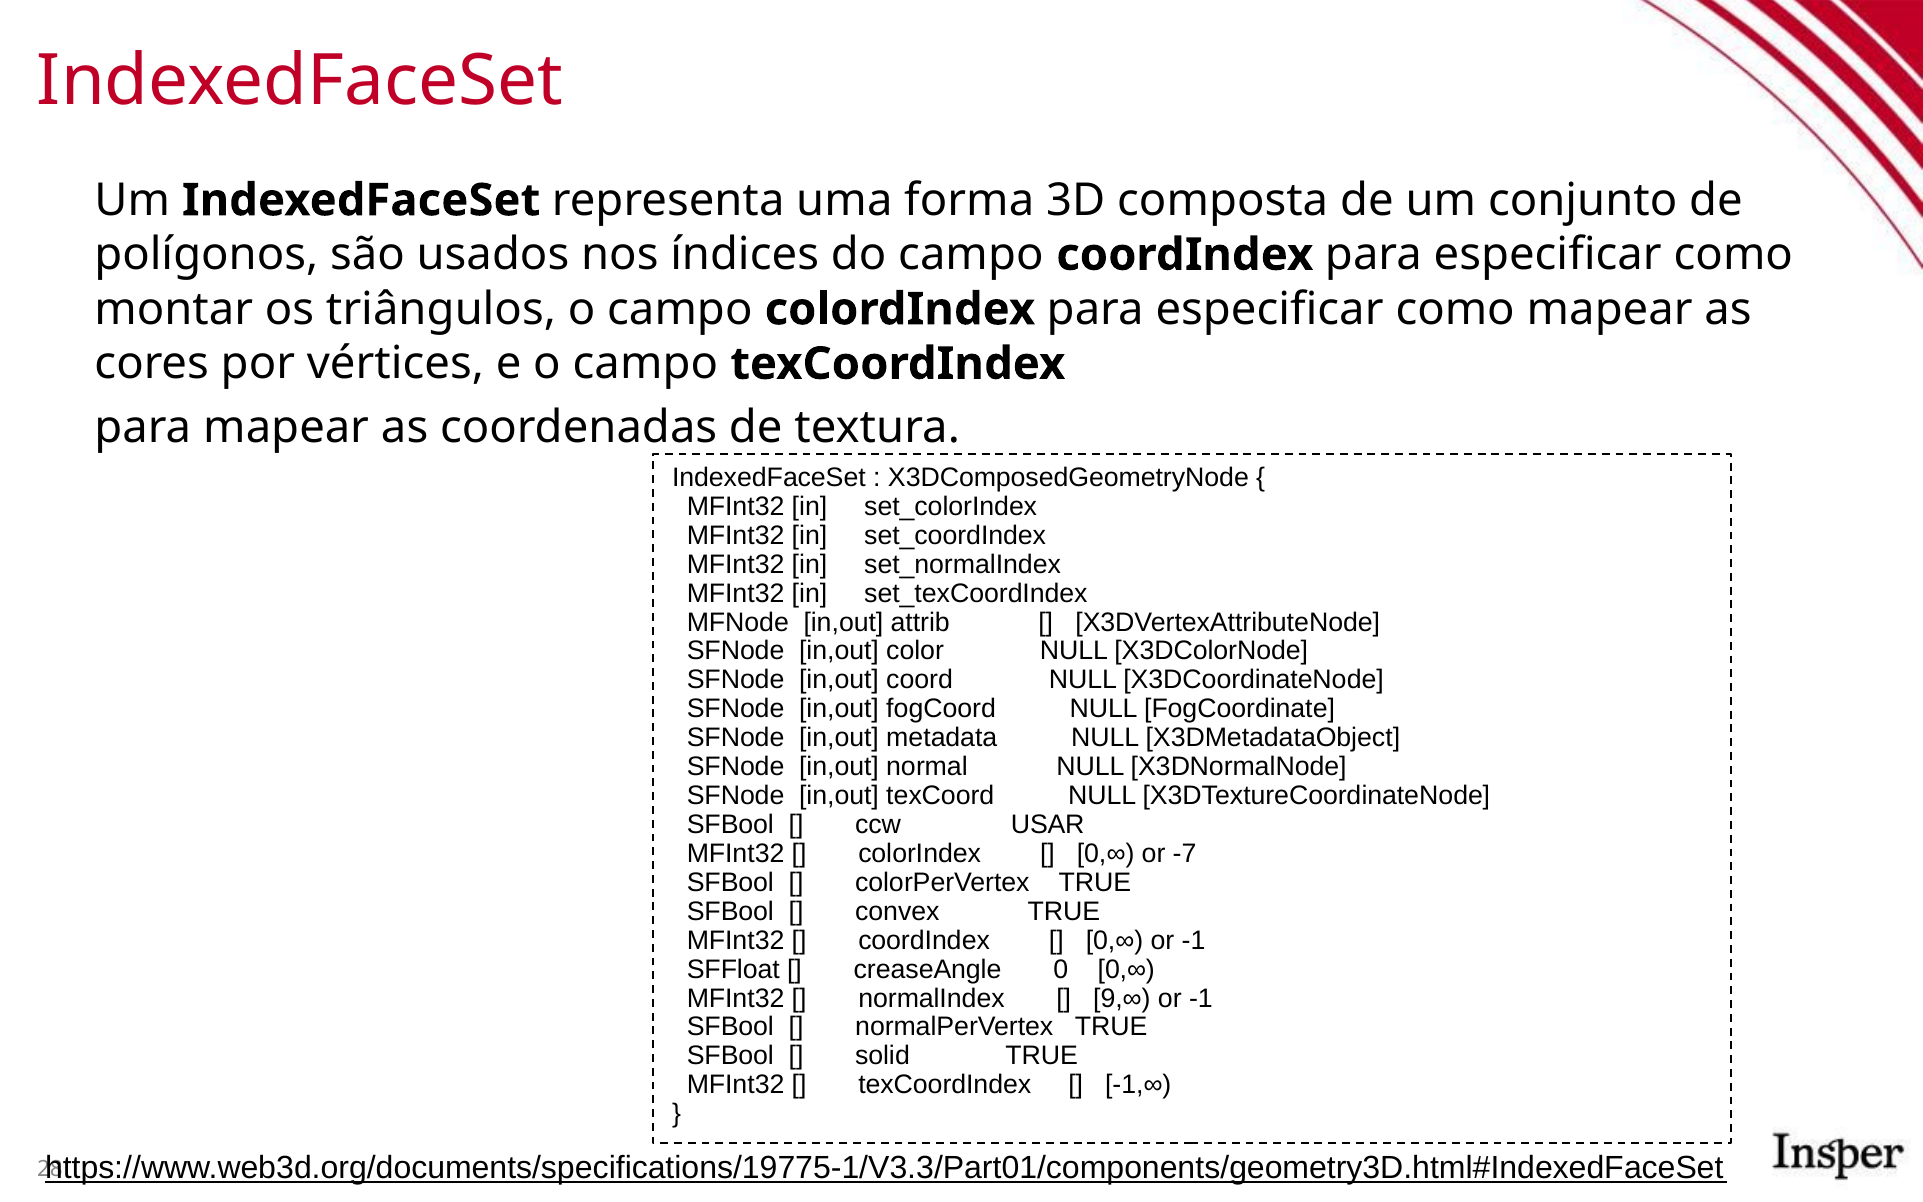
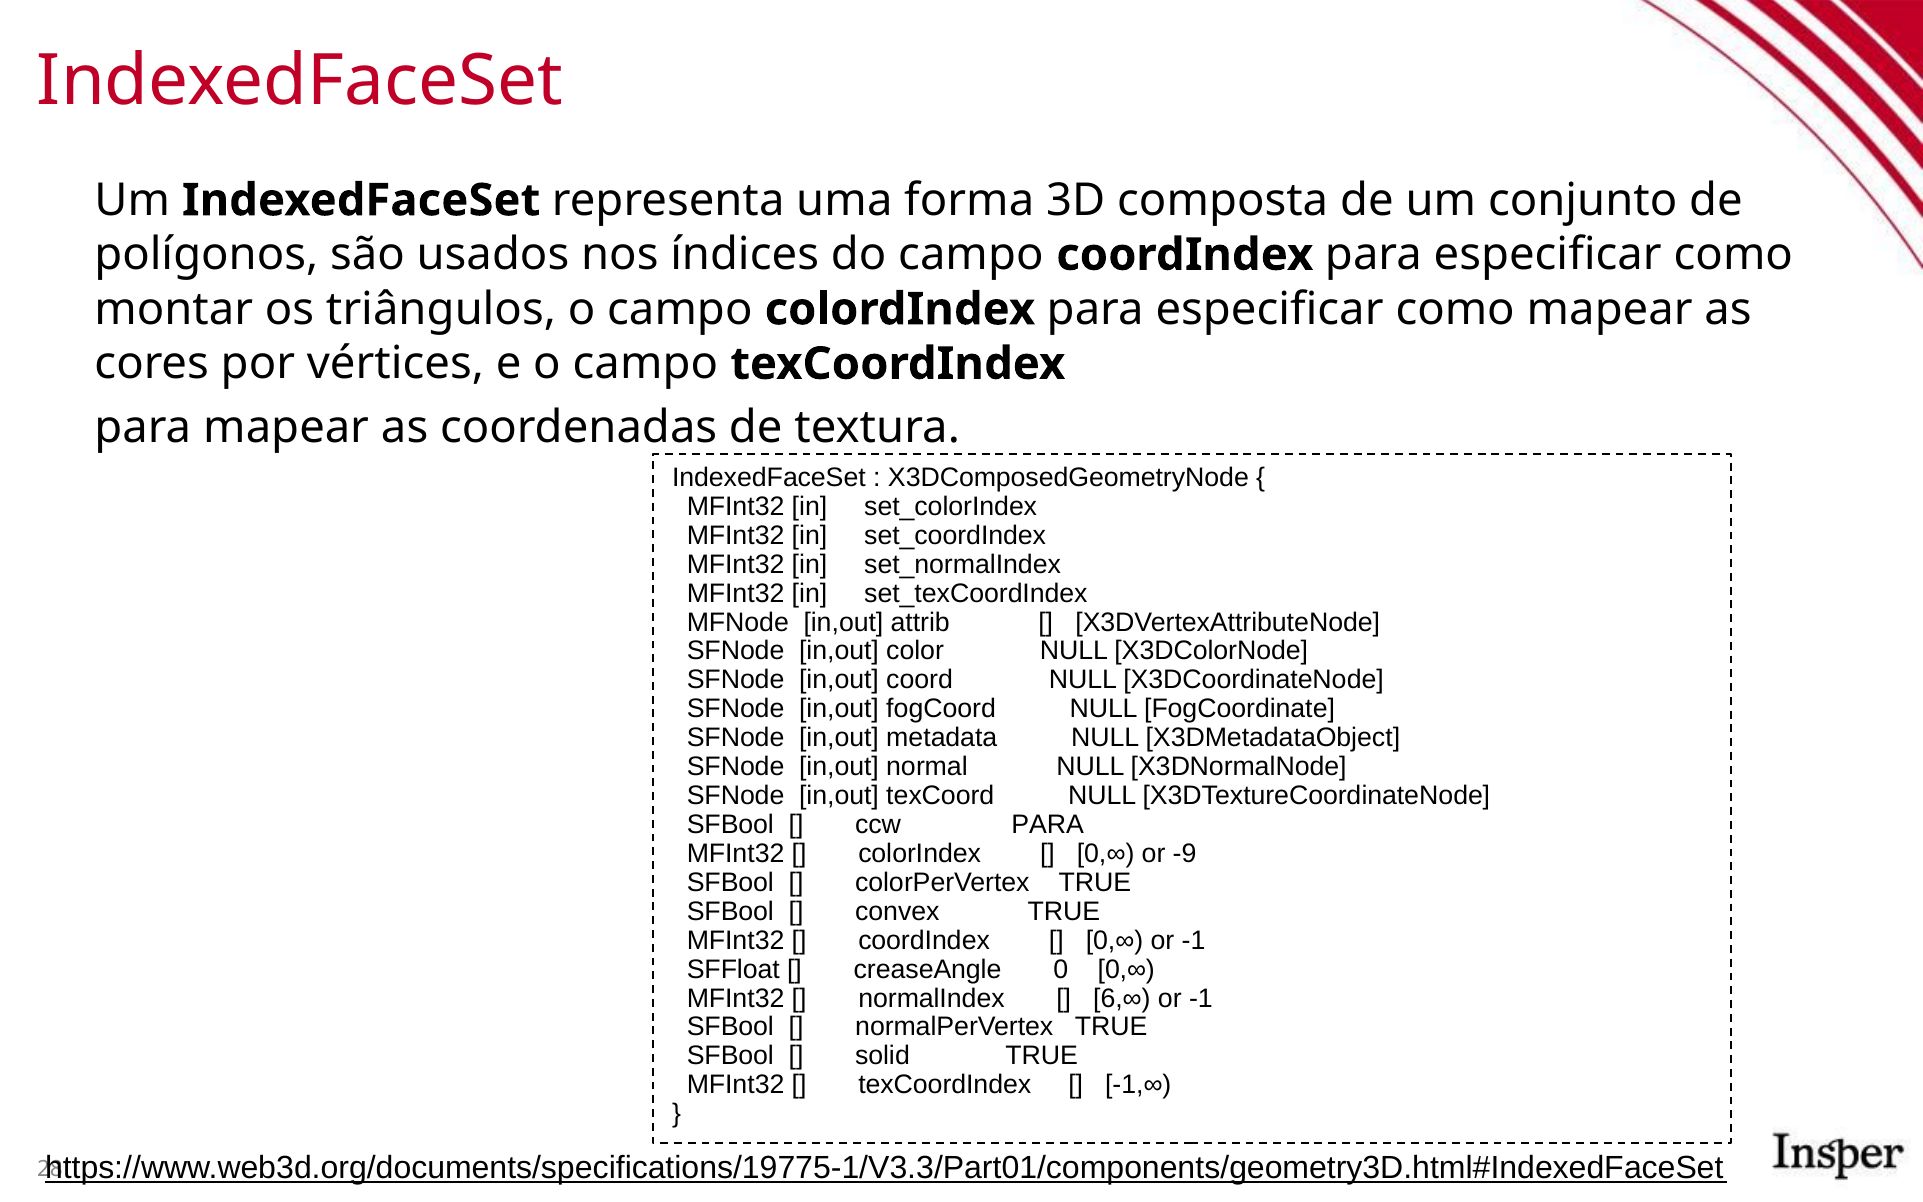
ccw USAR: USAR -> PARA (1048, 825)
-7: -7 -> -9 (1185, 854)
9,∞: 9,∞ -> 6,∞ (1122, 998)
